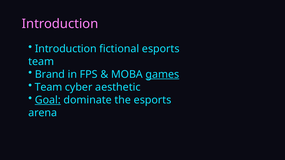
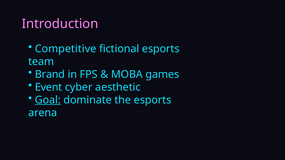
Introduction: Introduction -> Competitive (66, 49)
games underline: present -> none (162, 74)
Team: Team -> Event (49, 87)
